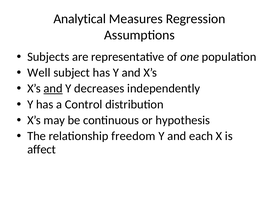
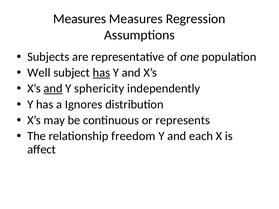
Analytical: Analytical -> Measures (80, 19)
has underline: none -> present (101, 73)
decreases: decreases -> sphericity (99, 89)
Control: Control -> Ignores (84, 104)
hypothesis: hypothesis -> represents (183, 120)
